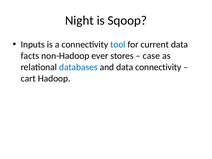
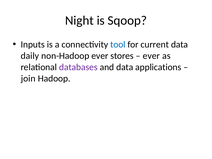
facts: facts -> daily (30, 56)
case: case -> ever (151, 56)
databases colour: blue -> purple (78, 67)
data connectivity: connectivity -> applications (158, 67)
cart: cart -> join (28, 78)
